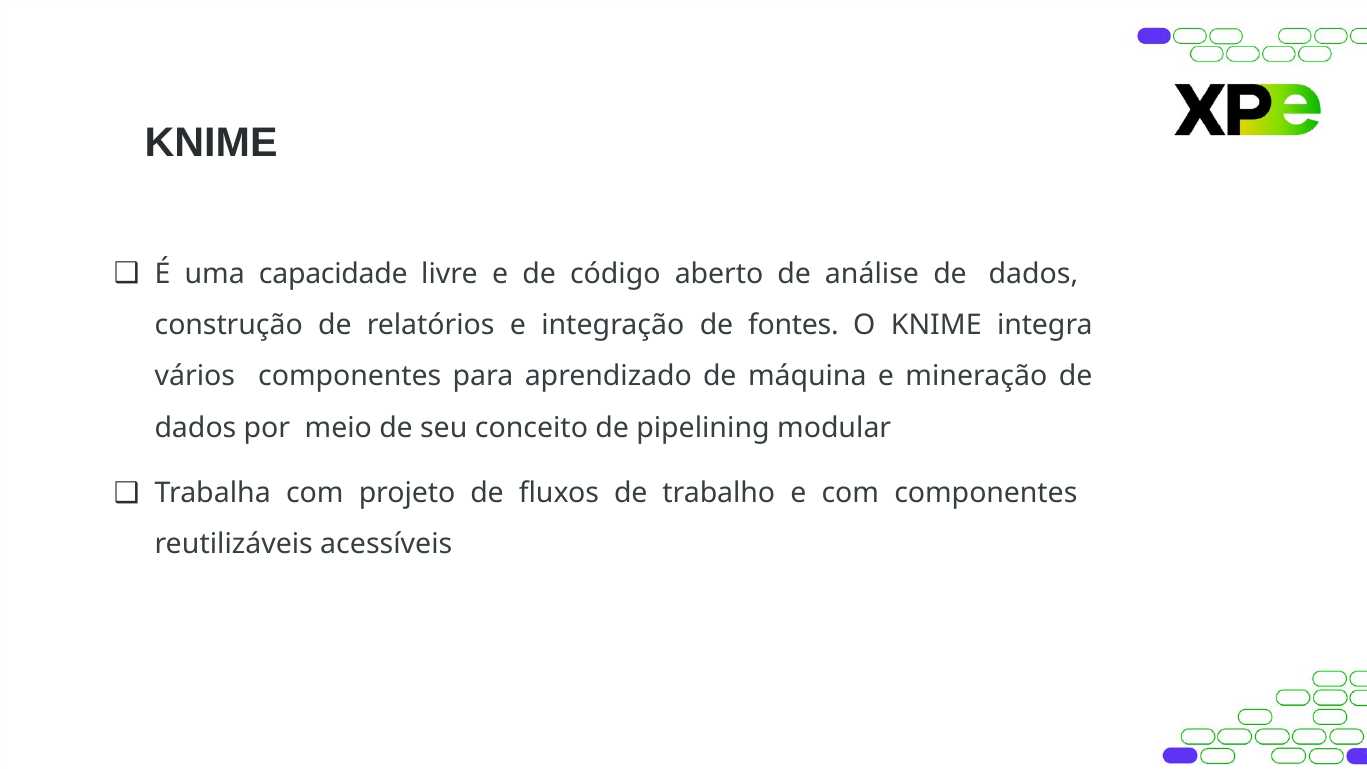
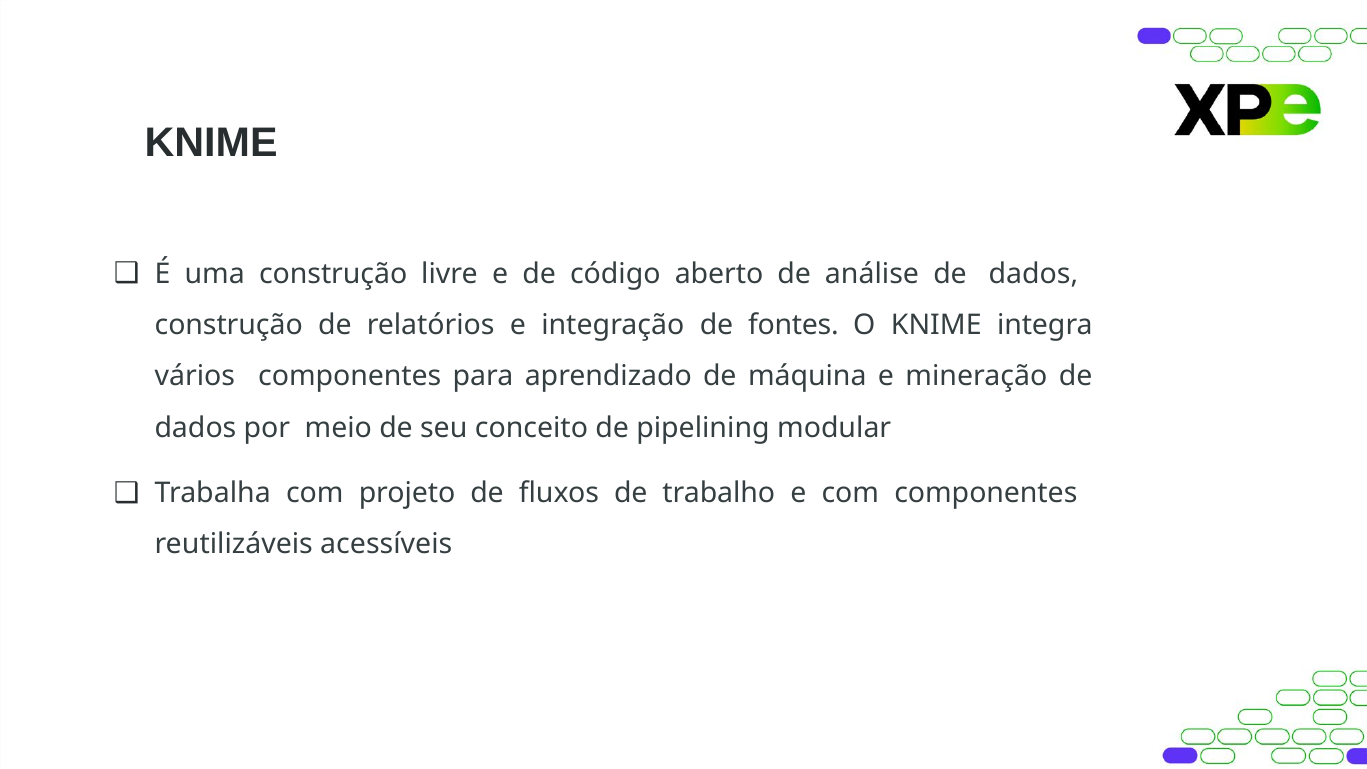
uma capacidade: capacidade -> construção (333, 274)
